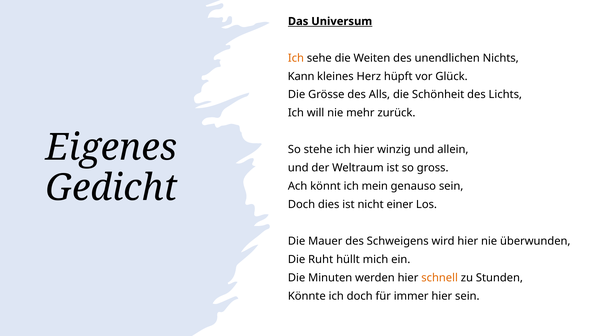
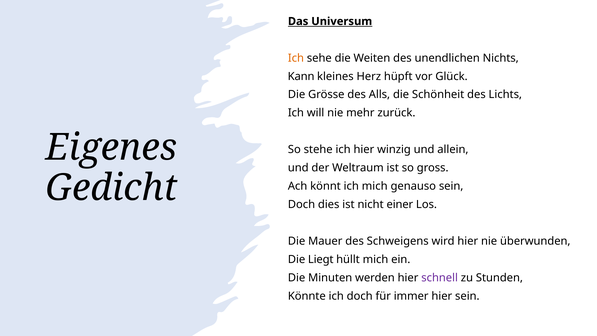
ich mein: mein -> mich (375, 186)
Ruht: Ruht -> Liegt (321, 259)
schnell colour: orange -> purple (440, 278)
